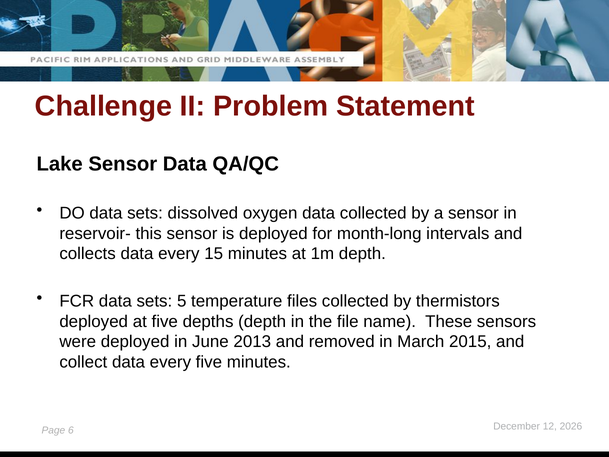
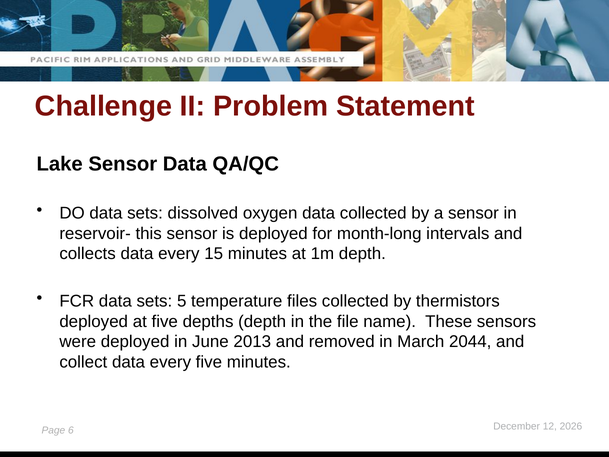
2015: 2015 -> 2044 (470, 342)
